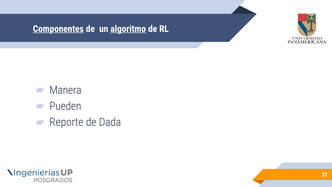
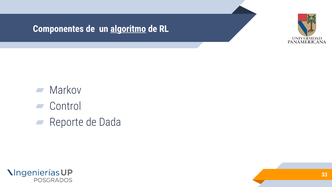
Componentes underline: present -> none (58, 29)
Manera: Manera -> Markov (65, 90)
Pueden: Pueden -> Control (65, 106)
